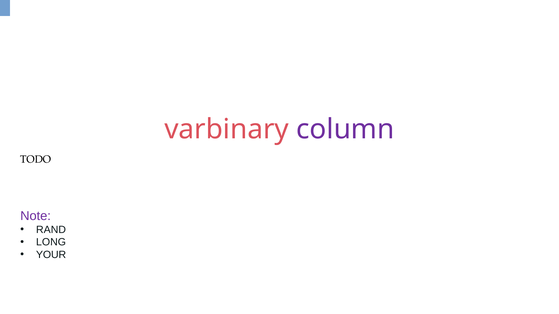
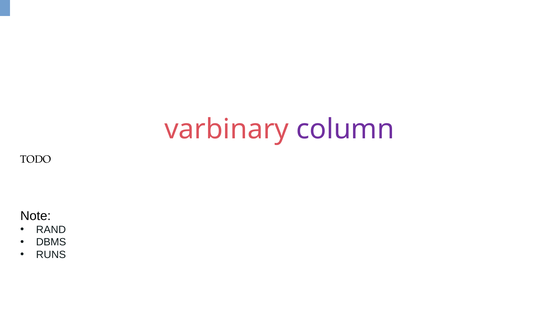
Note colour: purple -> black (36, 216)
LONG: LONG -> DBMS (51, 243)
YOUR: YOUR -> RUNS (51, 255)
